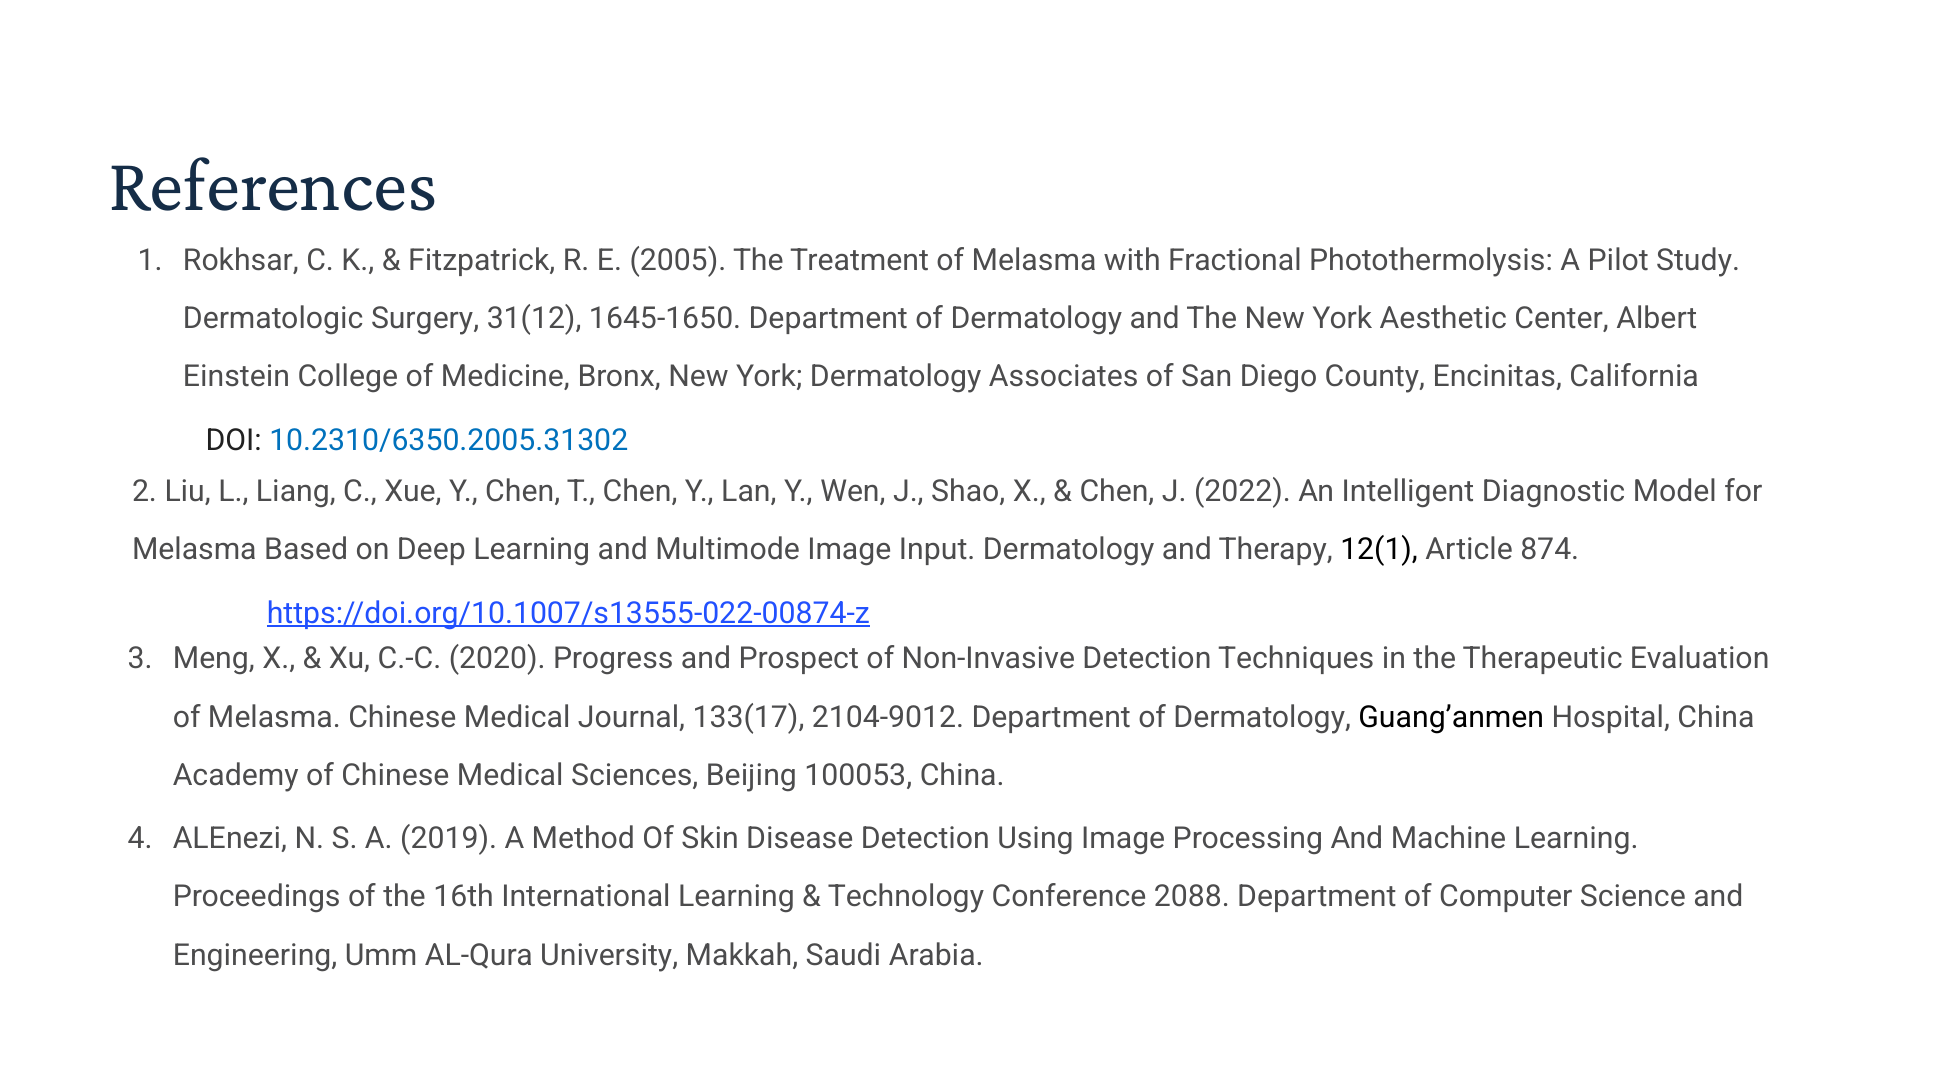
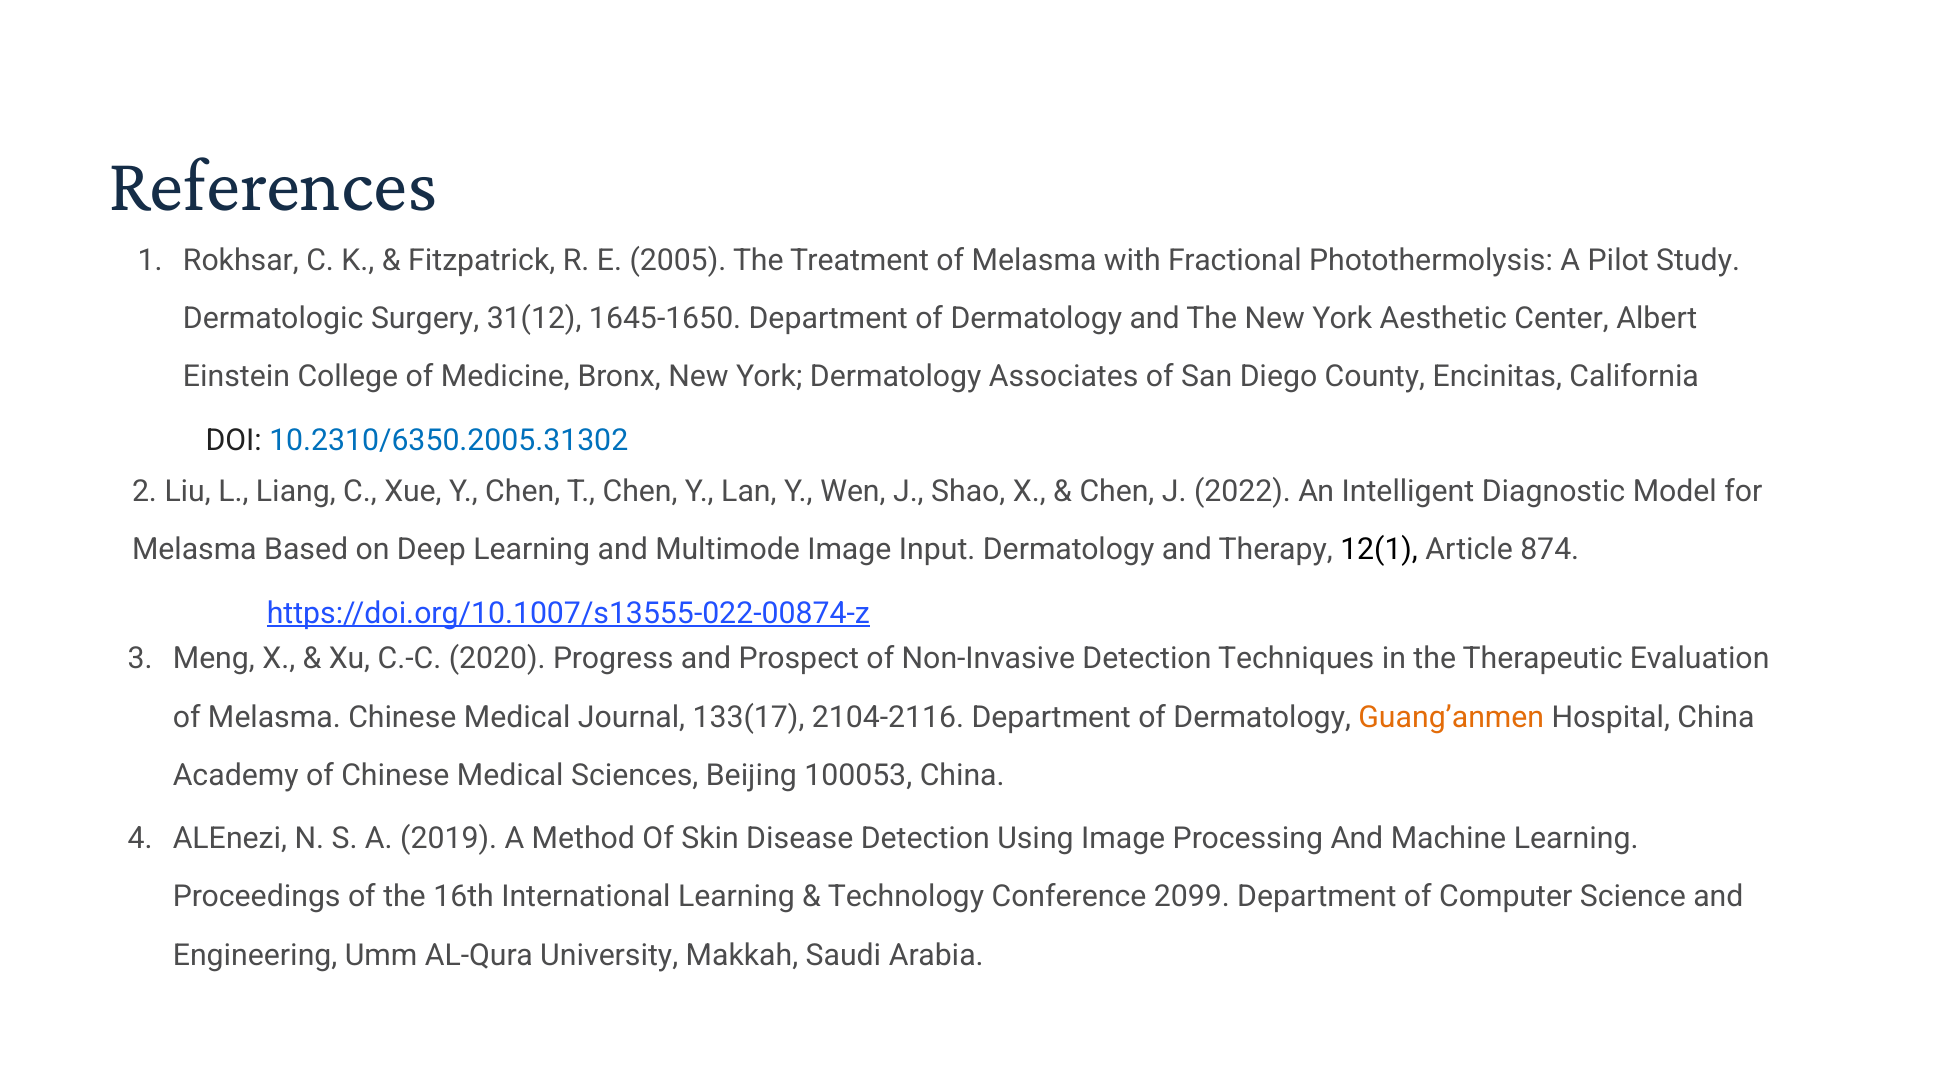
2104-9012: 2104-9012 -> 2104-2116 (888, 718)
Guang’anmen colour: black -> orange (1451, 718)
2088: 2088 -> 2099 (1192, 897)
